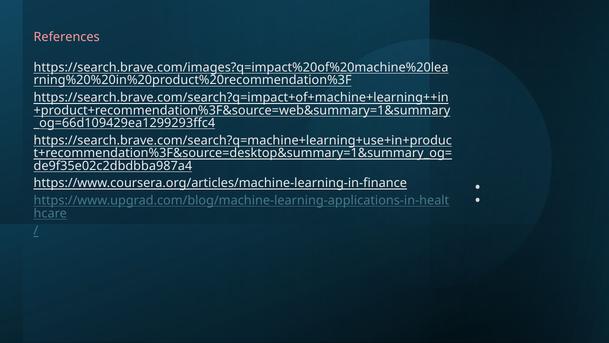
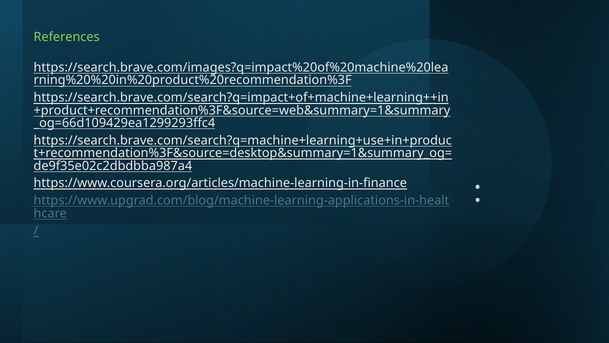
References colour: pink -> light green (67, 37)
